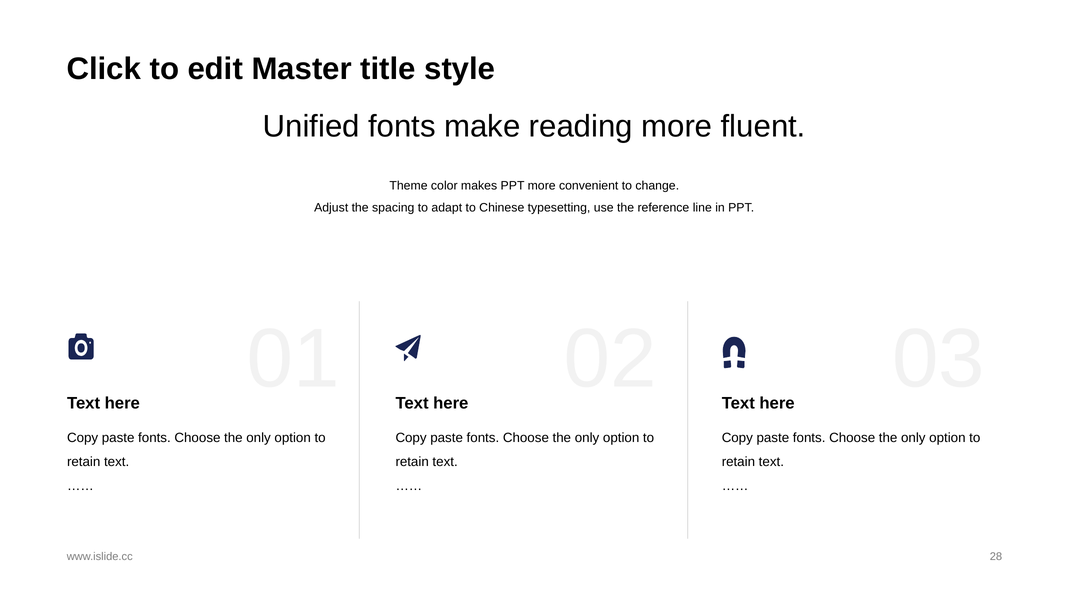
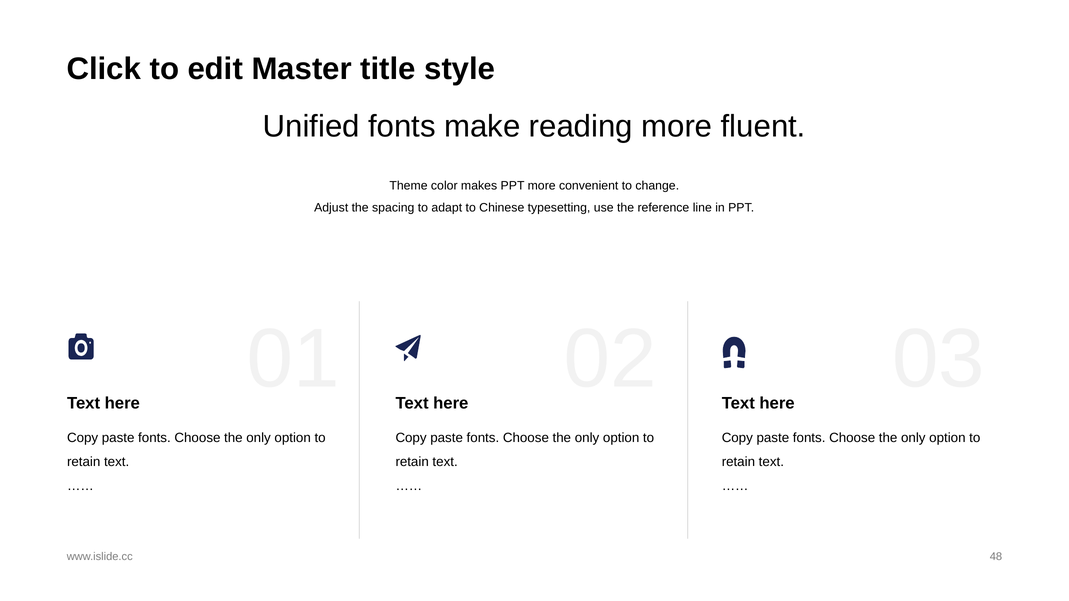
28: 28 -> 48 (996, 557)
